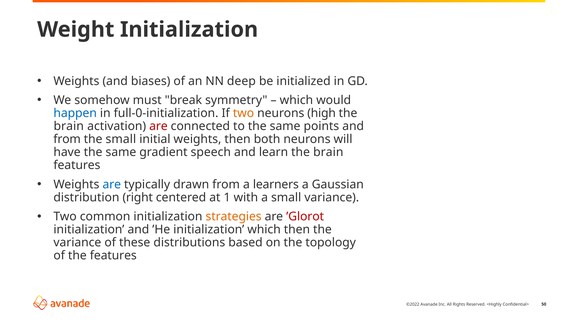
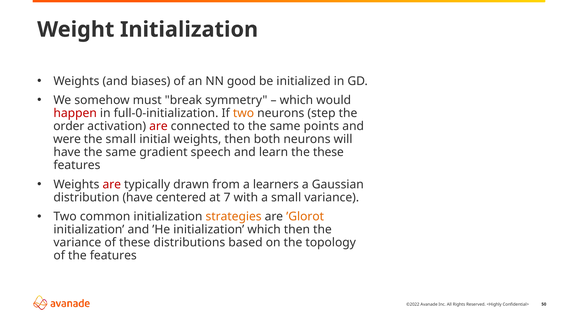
deep: deep -> good (241, 81)
happen colour: blue -> red (75, 113)
high: high -> step (321, 113)
brain: brain -> order (69, 126)
from: from -> were (67, 139)
learn the brain: brain -> these (328, 152)
are colour: blue -> red (112, 184)
distribution right: right -> have (138, 197)
1: 1 -> 7 (227, 197)
’Glorot colour: red -> orange (305, 216)
